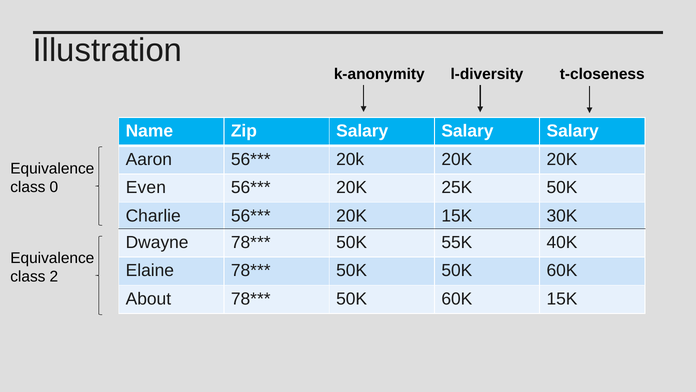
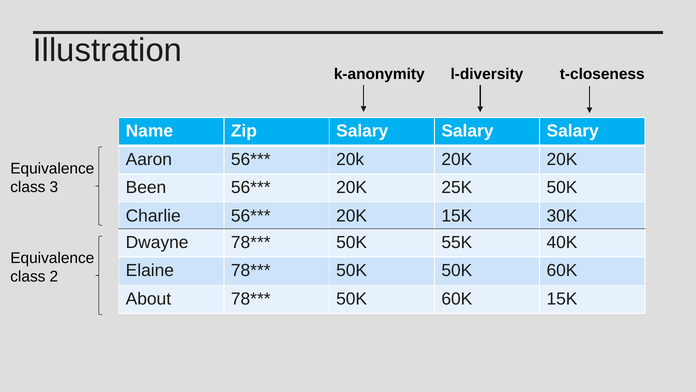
Even: Even -> Been (146, 187)
0: 0 -> 3 (54, 187)
